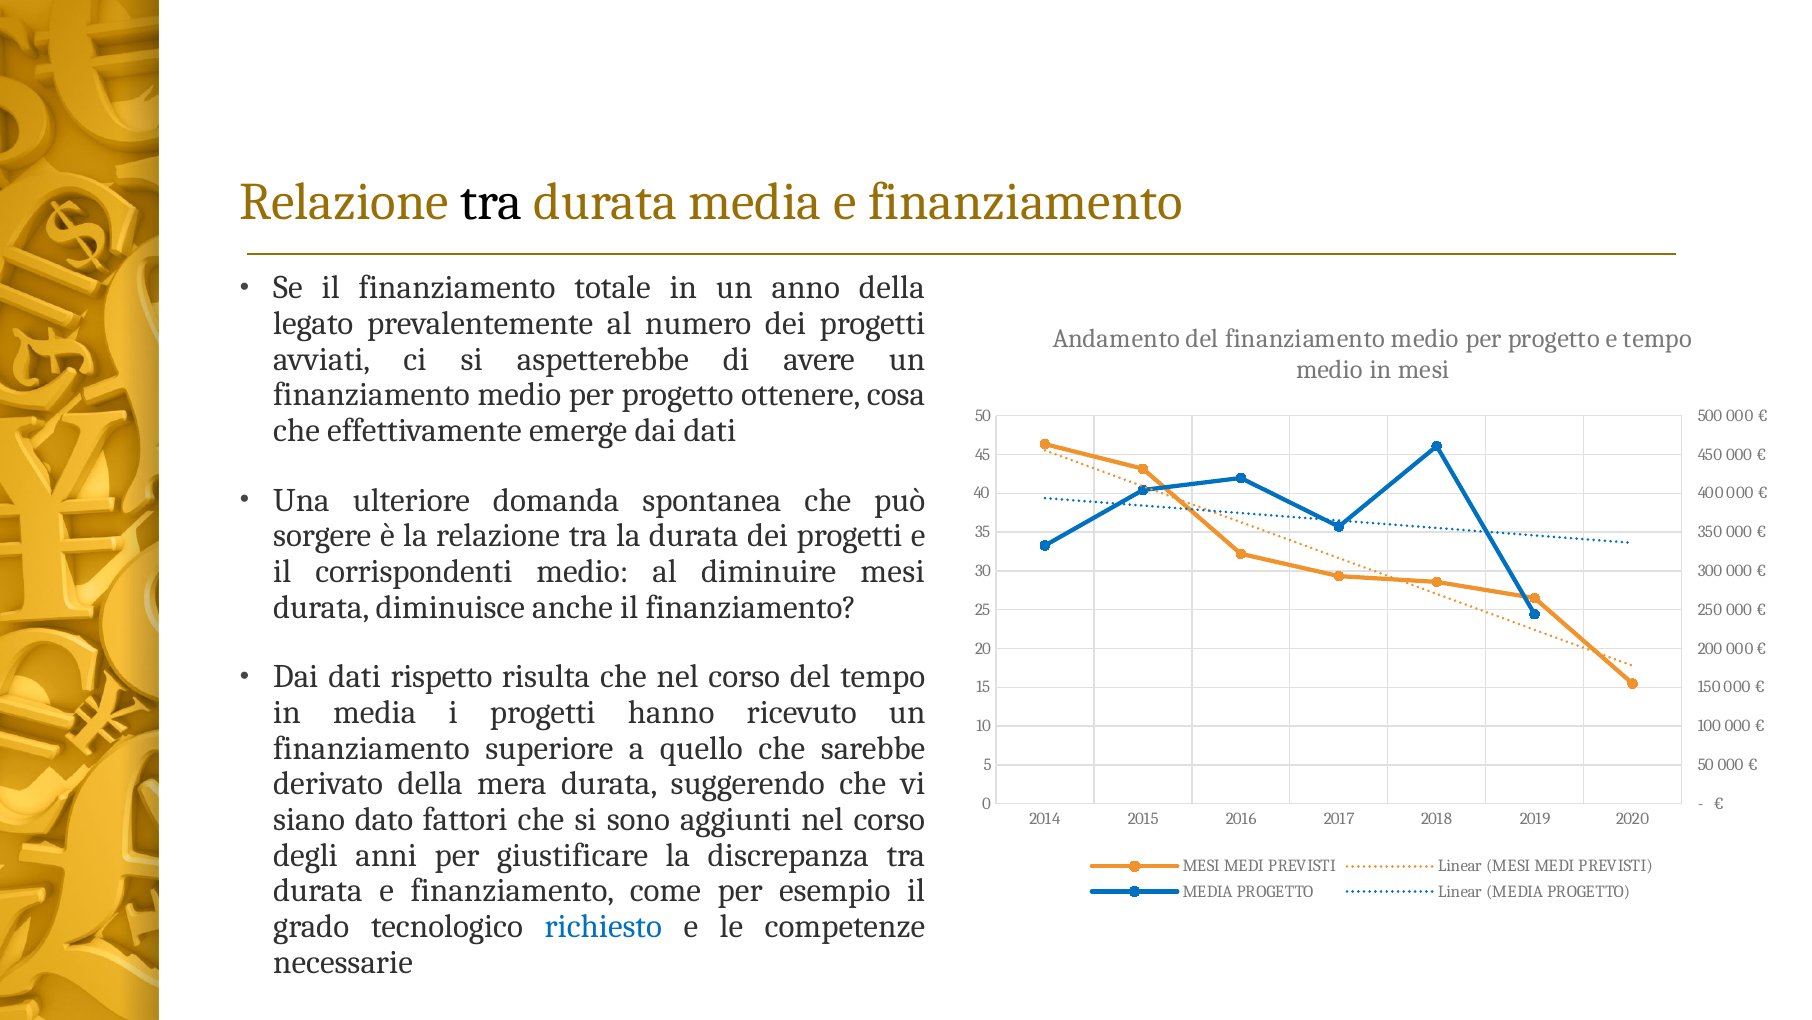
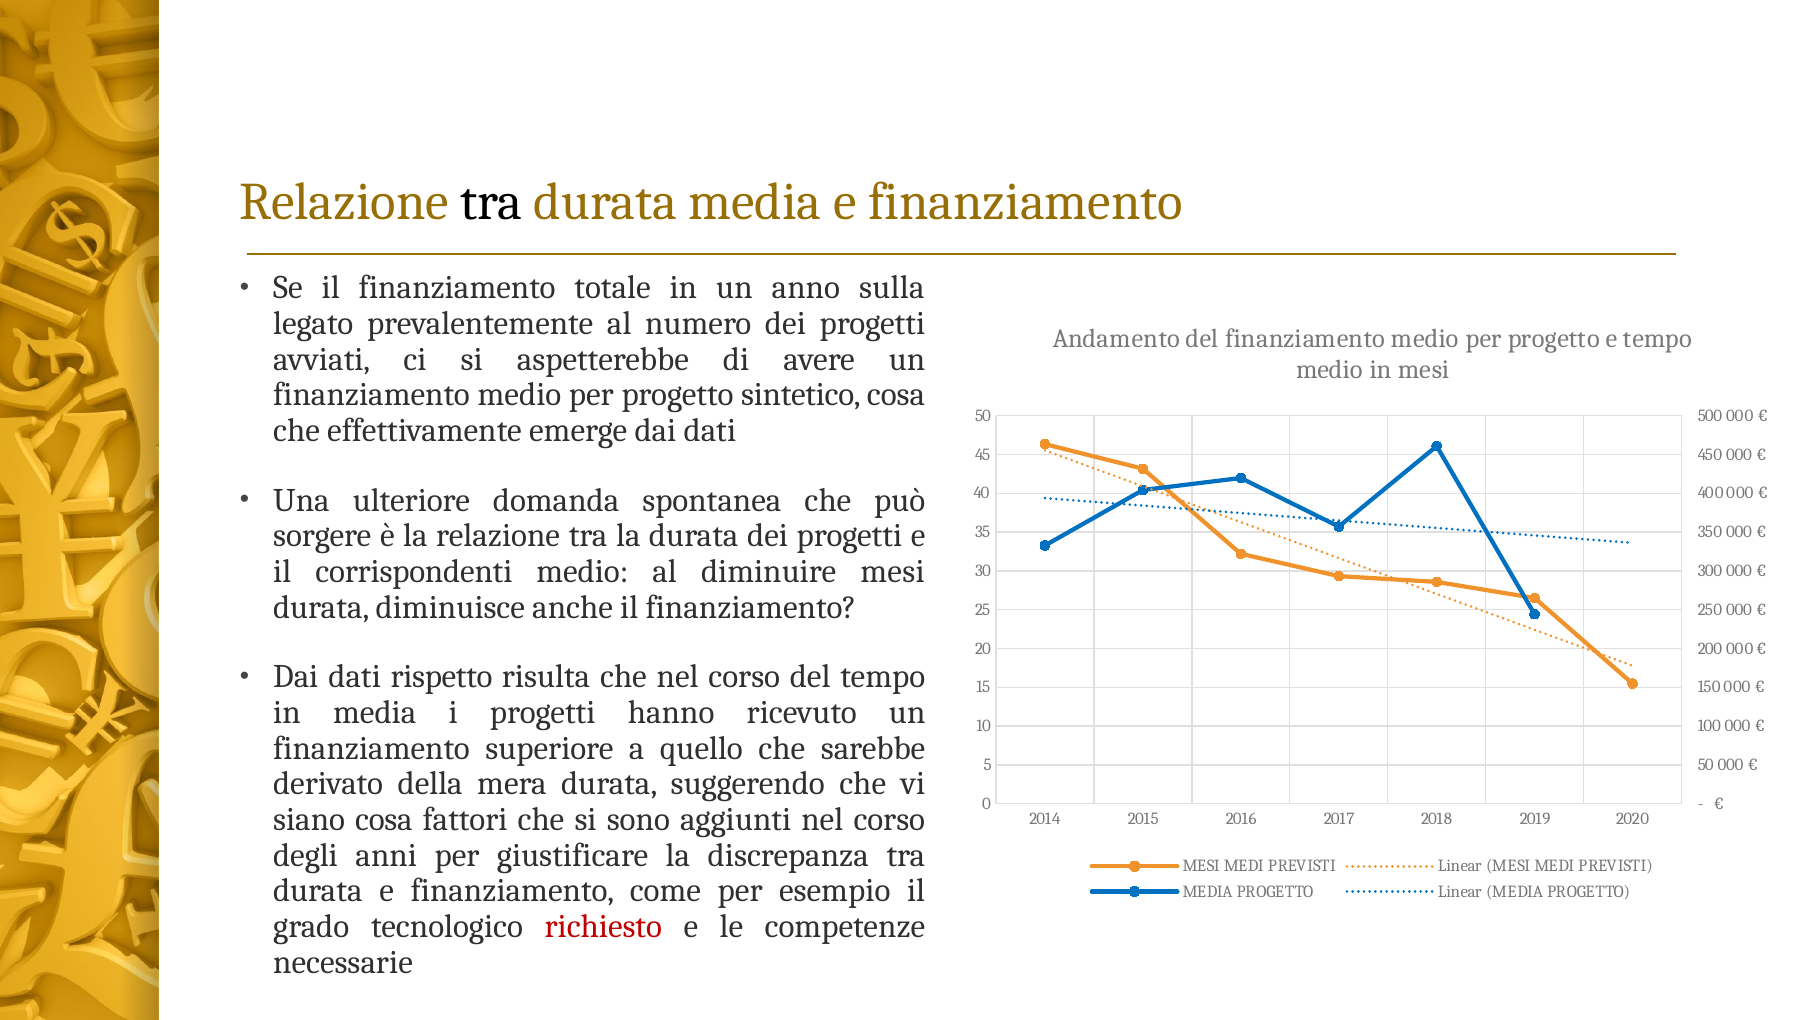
anno della: della -> sulla (892, 288)
ottenere: ottenere -> sintetico (801, 395)
siano dato: dato -> cosa (384, 819)
richiesto colour: blue -> red (603, 926)
